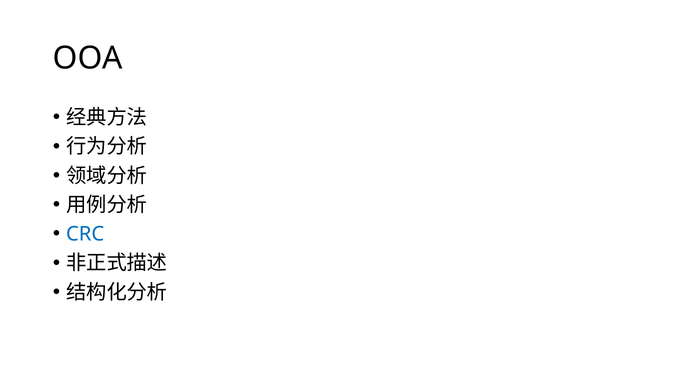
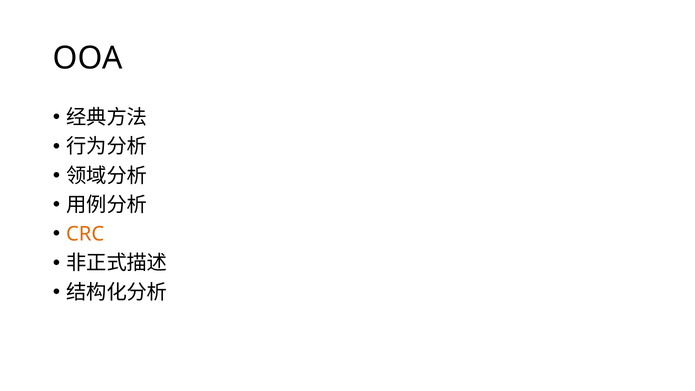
CRC colour: blue -> orange (85, 234)
